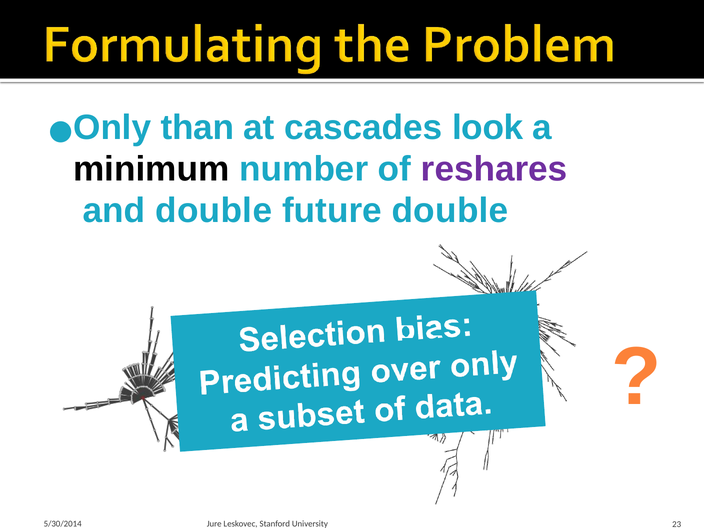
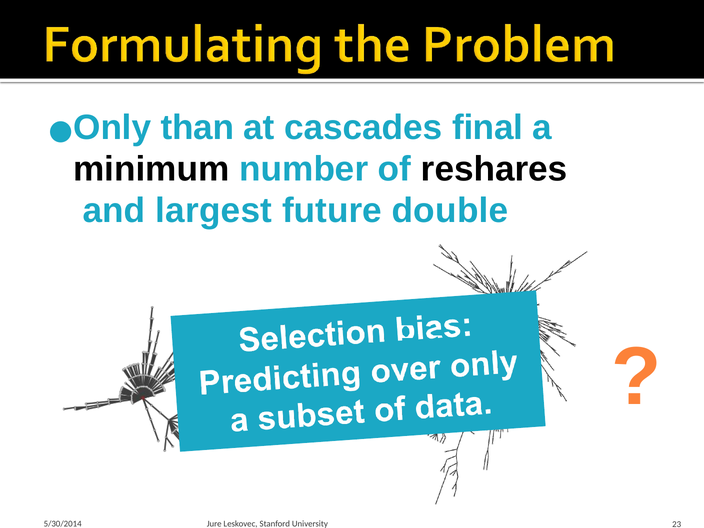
look: look -> final (488, 128)
reshares colour: purple -> black (494, 169)
and double: double -> largest (214, 211)
